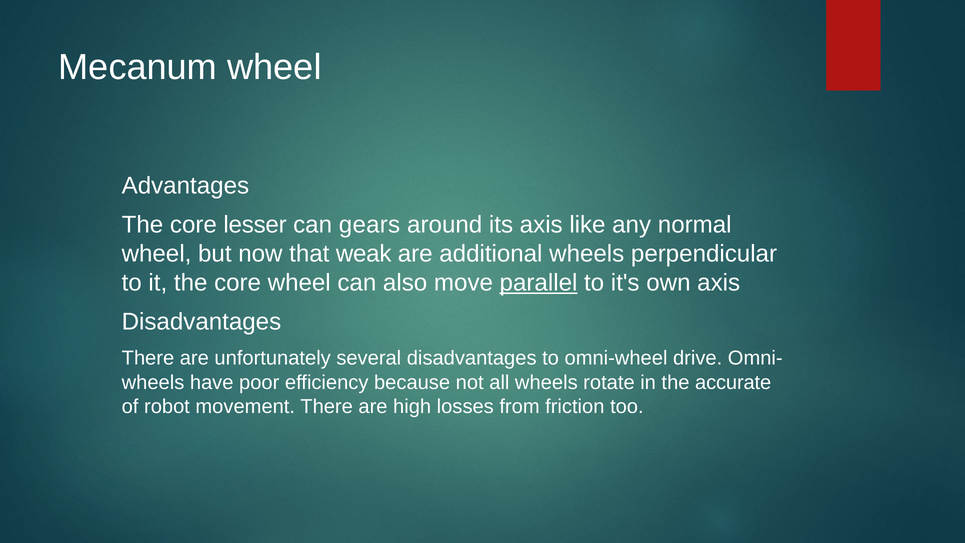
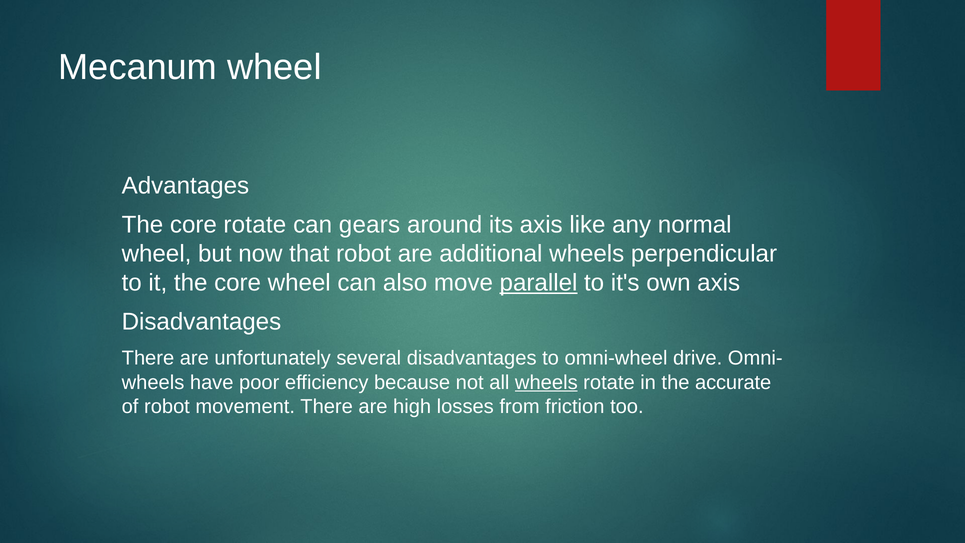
core lesser: lesser -> rotate (255, 225)
that weak: weak -> robot (364, 254)
wheels underline: none -> present (546, 382)
